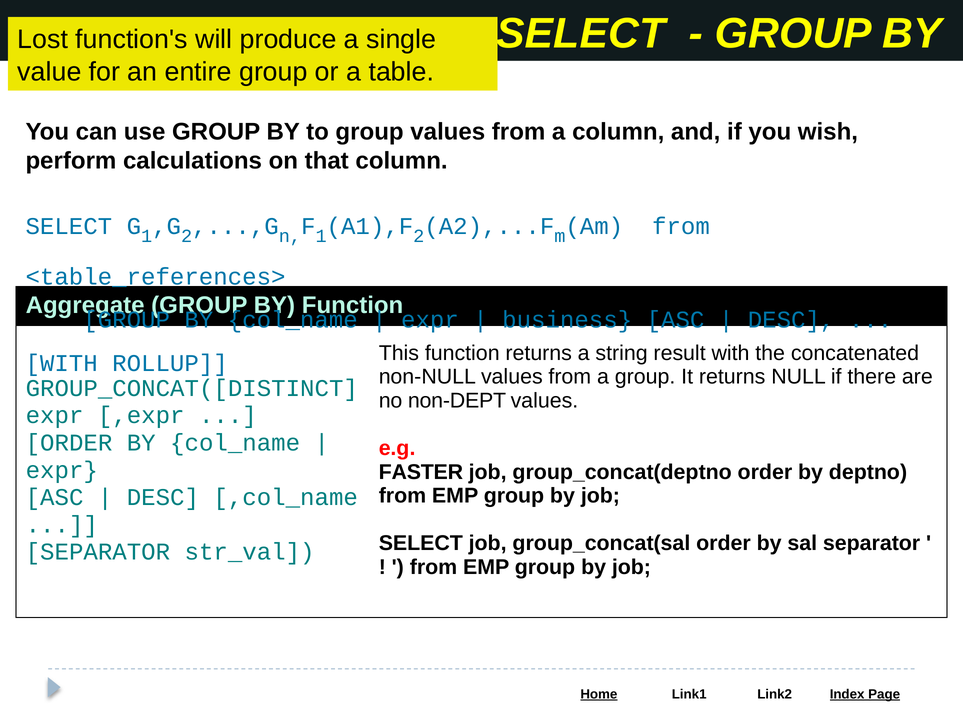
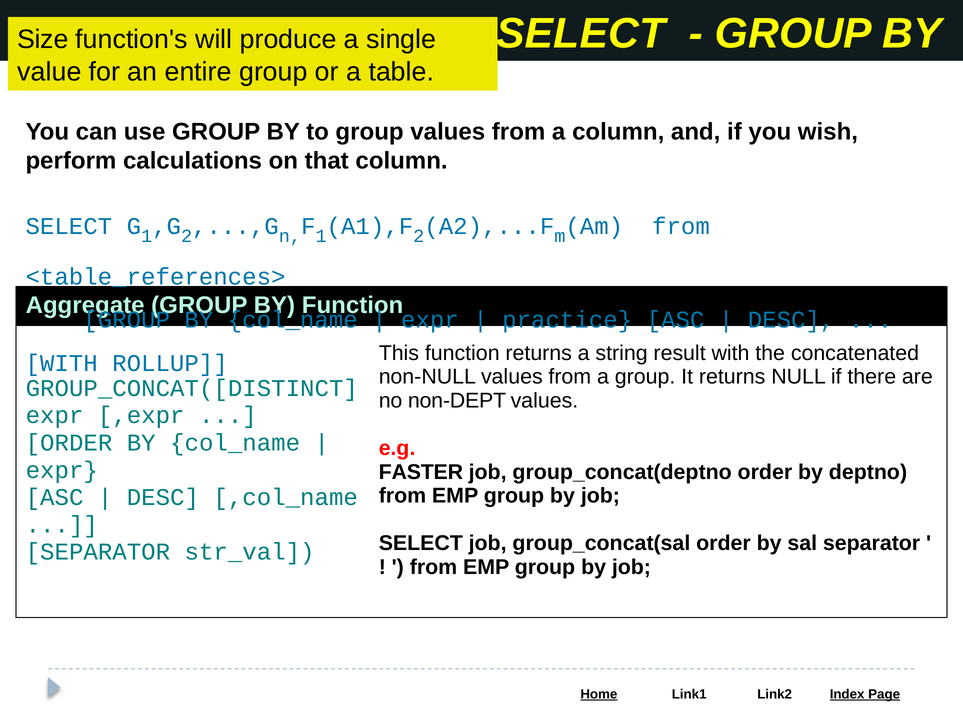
Lost: Lost -> Size (43, 40)
business: business -> practice (567, 320)
